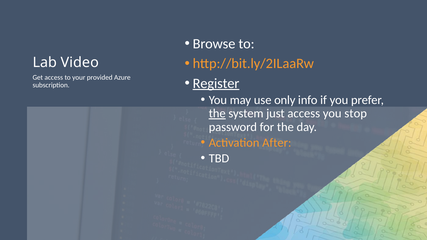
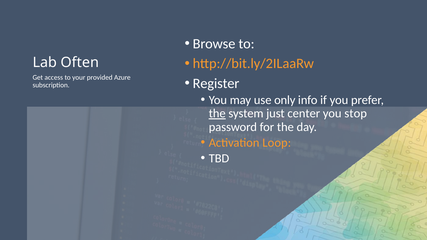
Video: Video -> Often (80, 63)
Register underline: present -> none (216, 83)
just access: access -> center (304, 114)
After: After -> Loop (277, 143)
